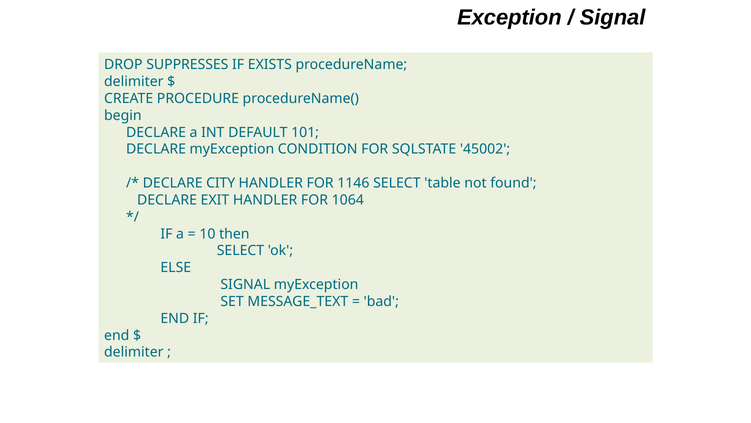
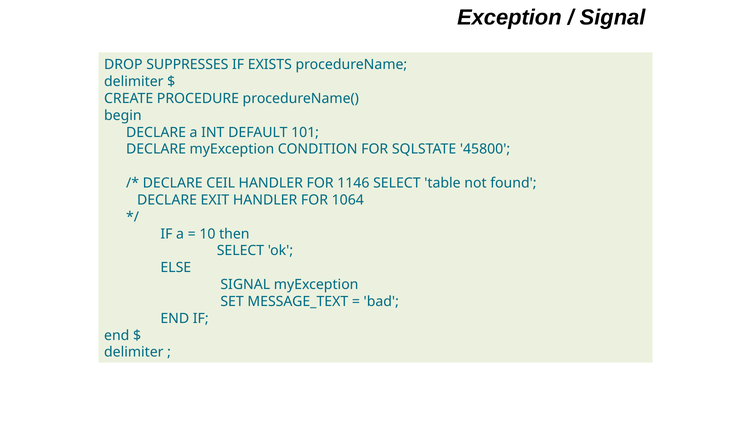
45002: 45002 -> 45800 (485, 149)
CITY: CITY -> CEIL (221, 183)
